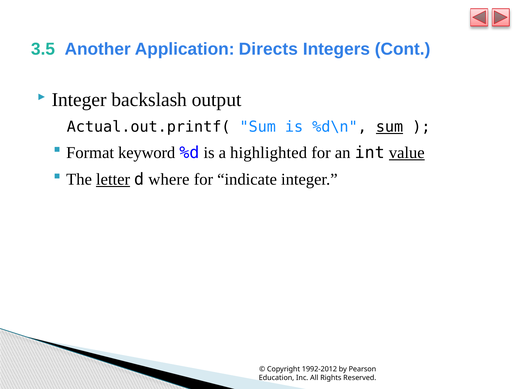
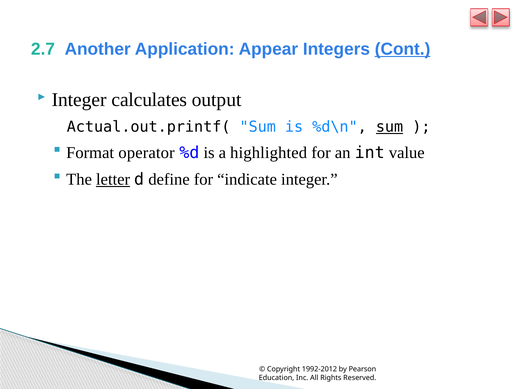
3.5: 3.5 -> 2.7 (43, 49)
Directs: Directs -> Appear (268, 49)
Cont underline: none -> present (403, 49)
backslash: backslash -> calculates (149, 100)
keyword: keyword -> operator (147, 153)
value underline: present -> none (407, 153)
where: where -> define (169, 179)
